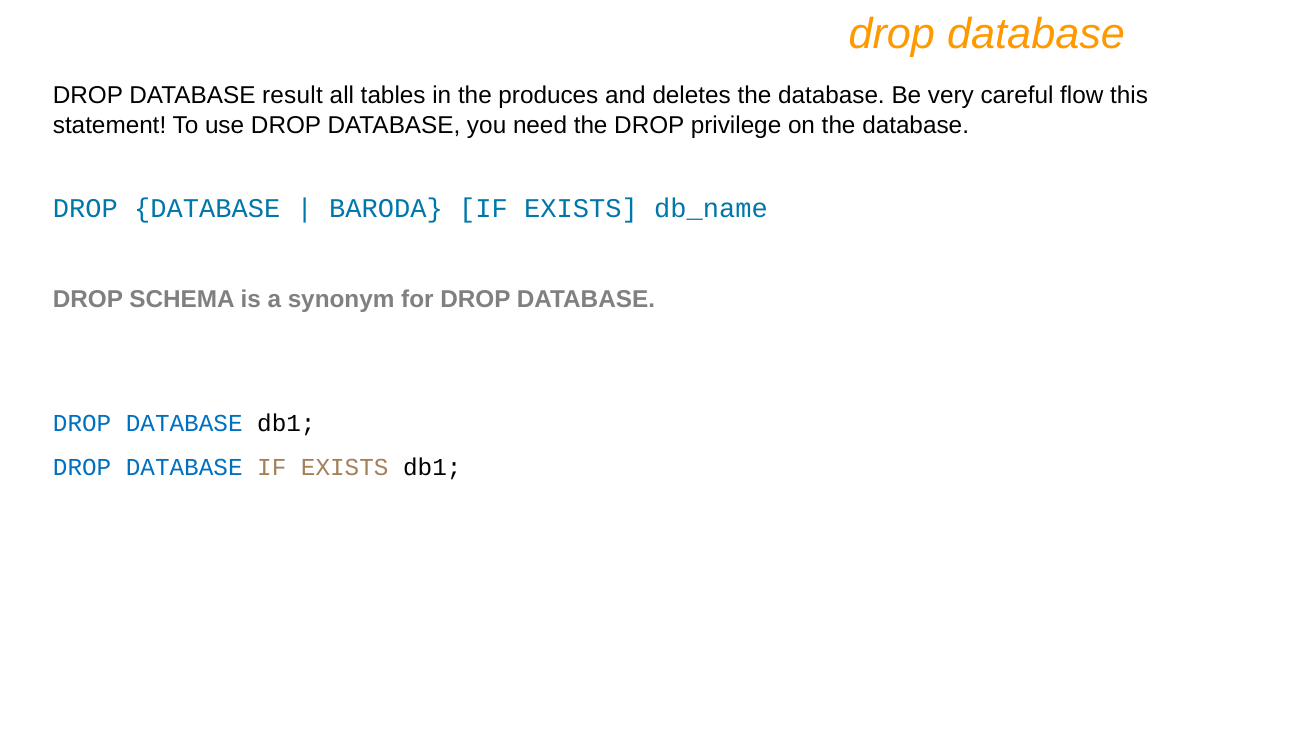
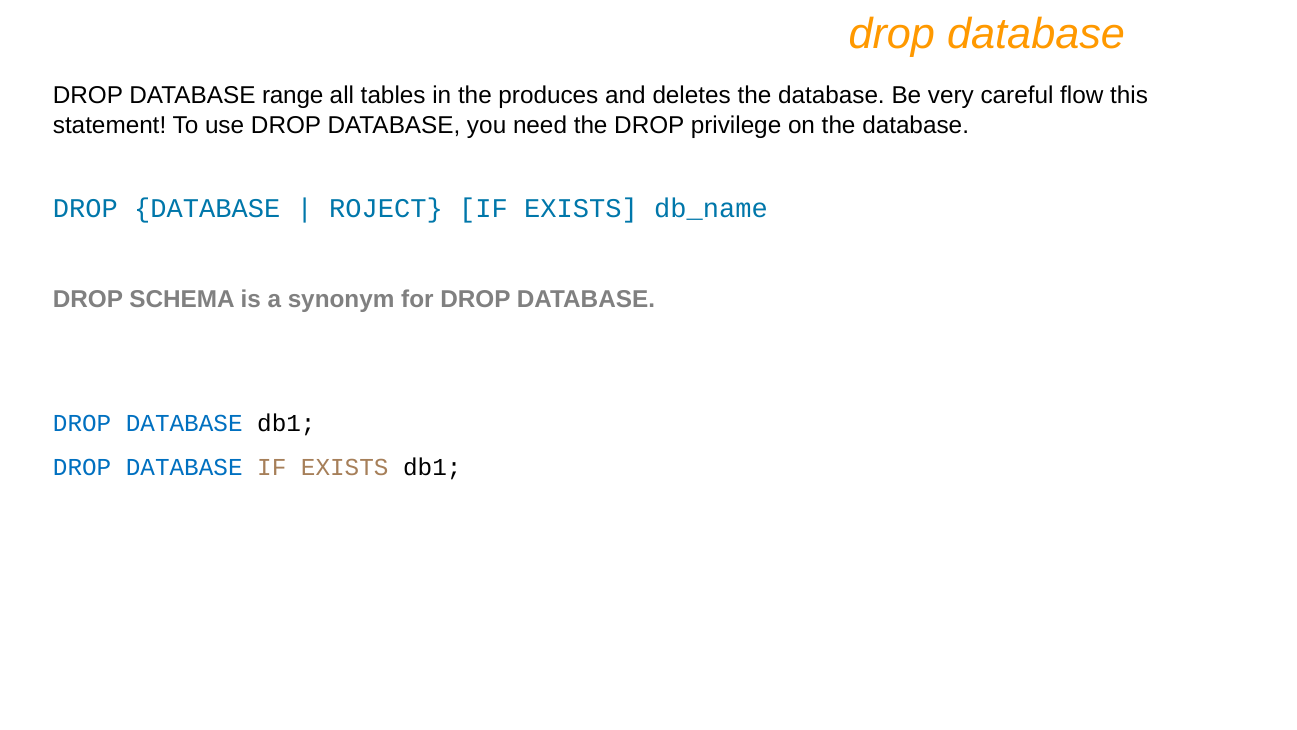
result: result -> range (293, 96)
BARODA: BARODA -> ROJECT (386, 209)
